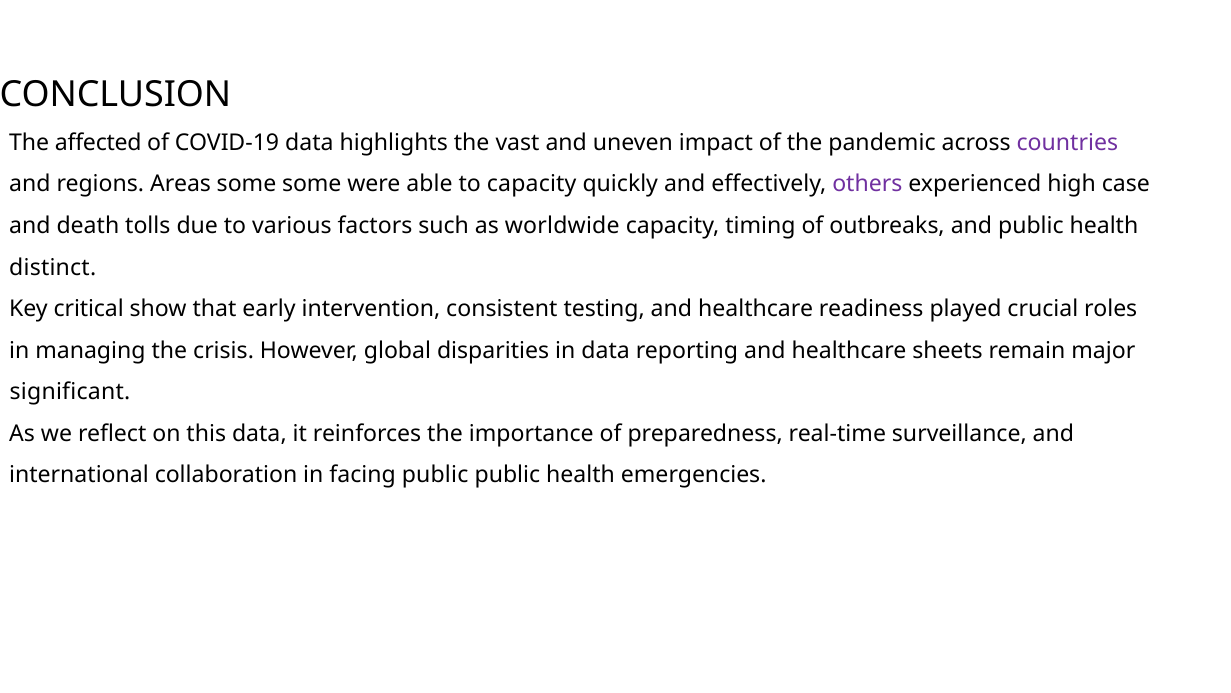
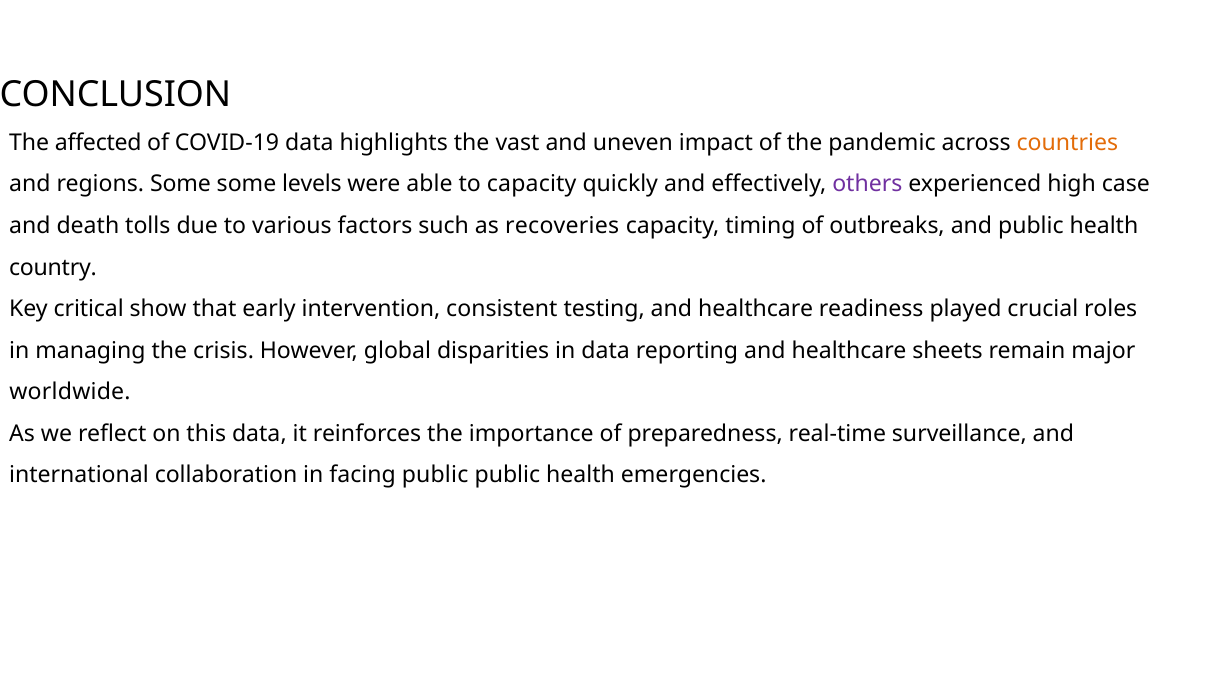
countries colour: purple -> orange (1067, 143)
regions Areas: Areas -> Some (181, 184)
some some: some -> levels (312, 184)
worldwide: worldwide -> recoveries (562, 226)
distinct: distinct -> country (53, 267)
significant: significant -> worldwide (70, 392)
